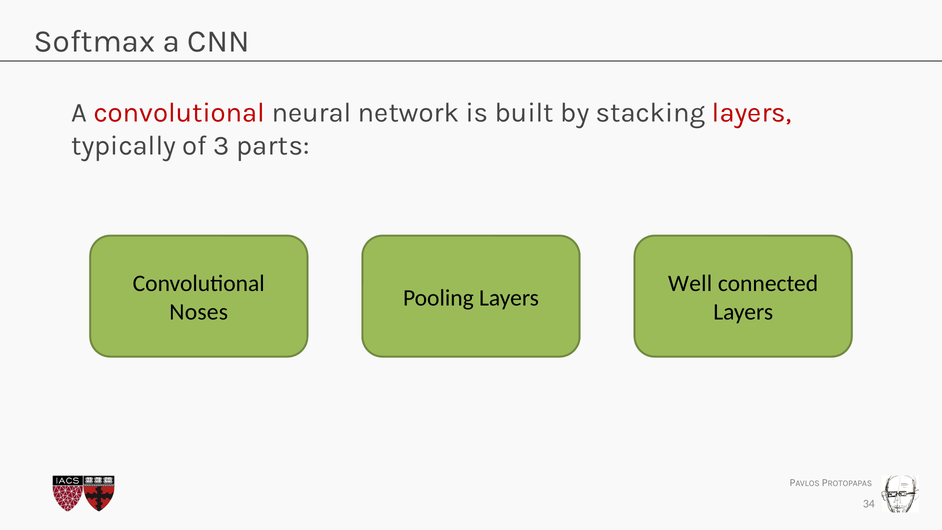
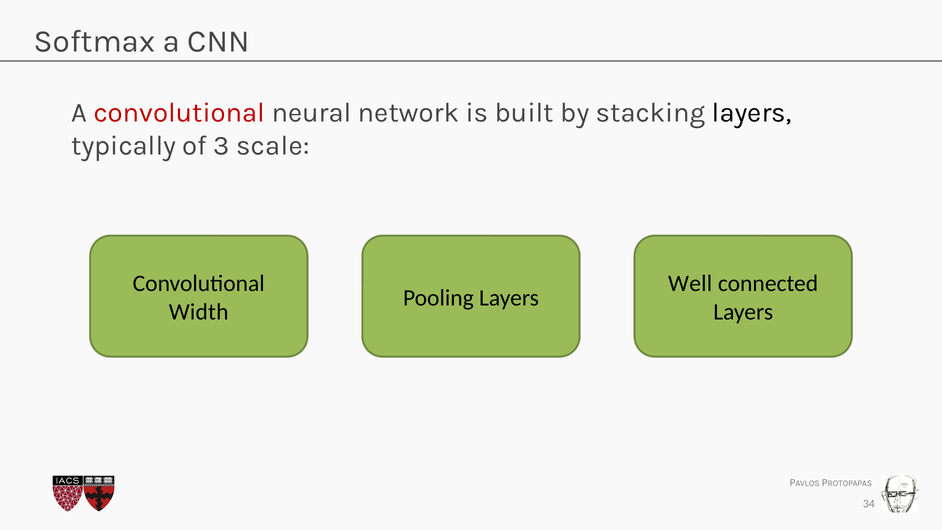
layers colour: red -> black (752, 113)
parts: parts -> scale (273, 146)
Noses: Noses -> Width (199, 312)
